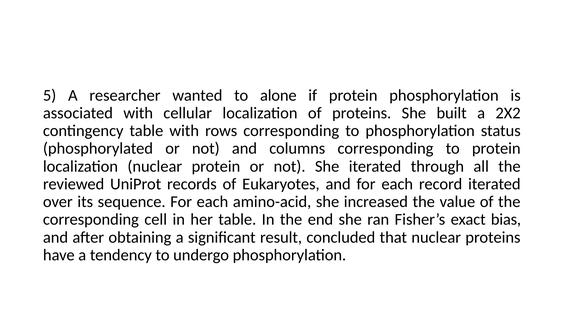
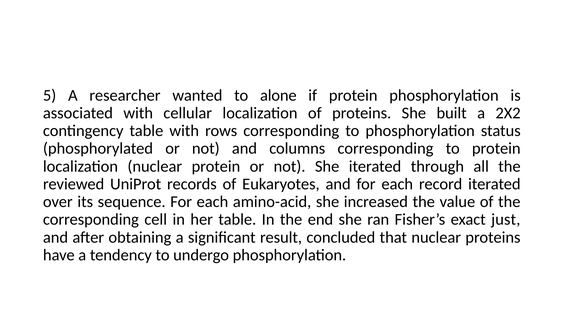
bias: bias -> just (506, 220)
